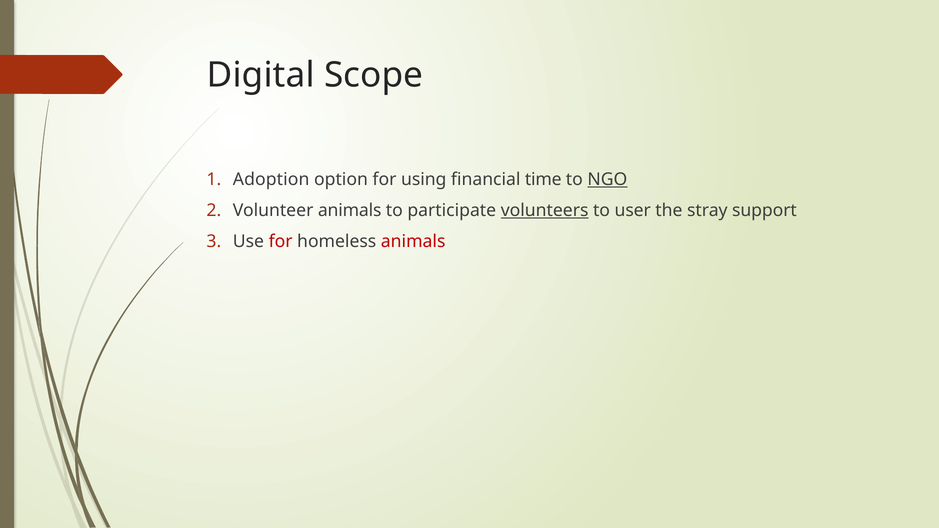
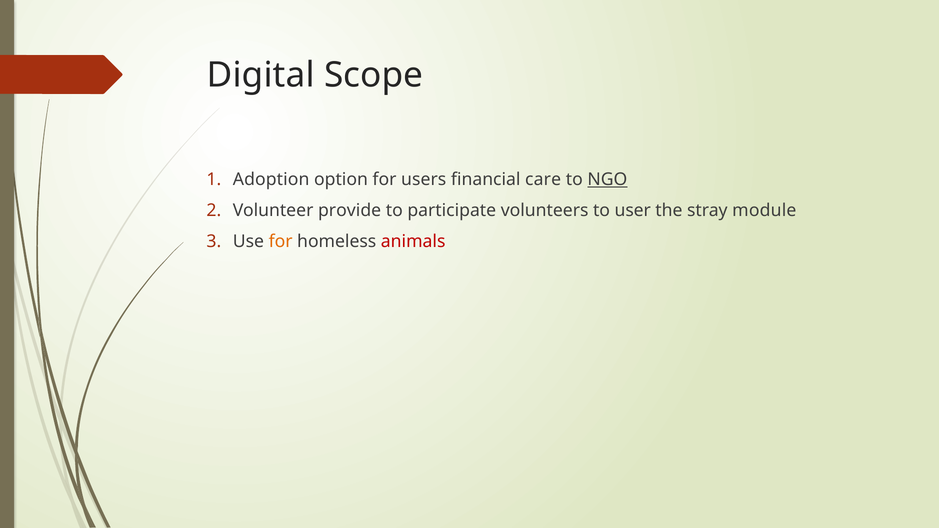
using: using -> users (424, 180)
time: time -> care (543, 180)
Volunteer animals: animals -> provide (350, 211)
volunteers underline: present -> none (545, 211)
support: support -> module (764, 211)
for colour: red -> orange (281, 241)
